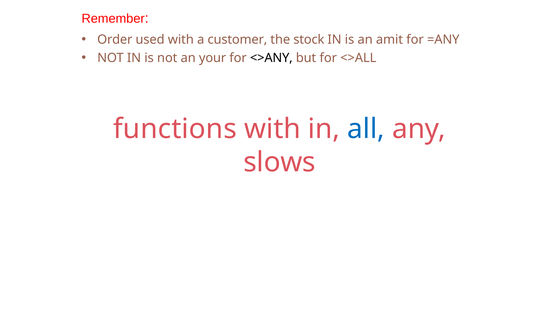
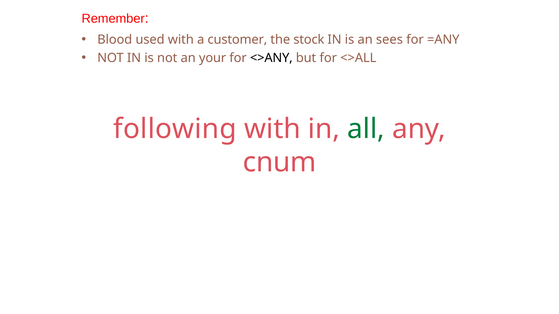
Order: Order -> Blood (115, 40)
amit: amit -> sees (389, 40)
functions: functions -> following (175, 129)
all colour: blue -> green (366, 129)
slows: slows -> cnum (280, 163)
